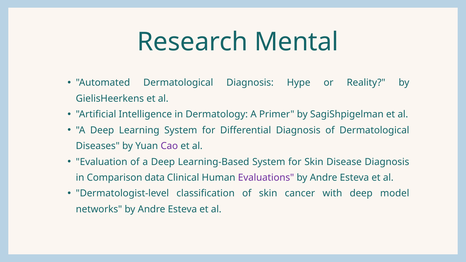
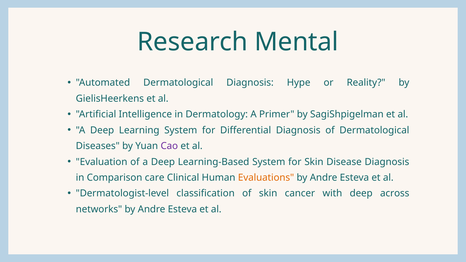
data: data -> care (155, 178)
Evaluations colour: purple -> orange (266, 178)
model: model -> across (395, 194)
